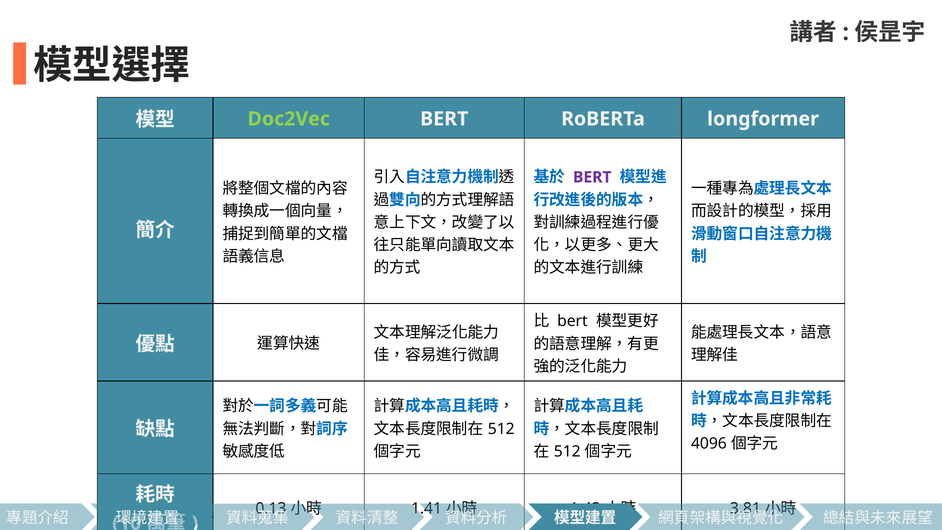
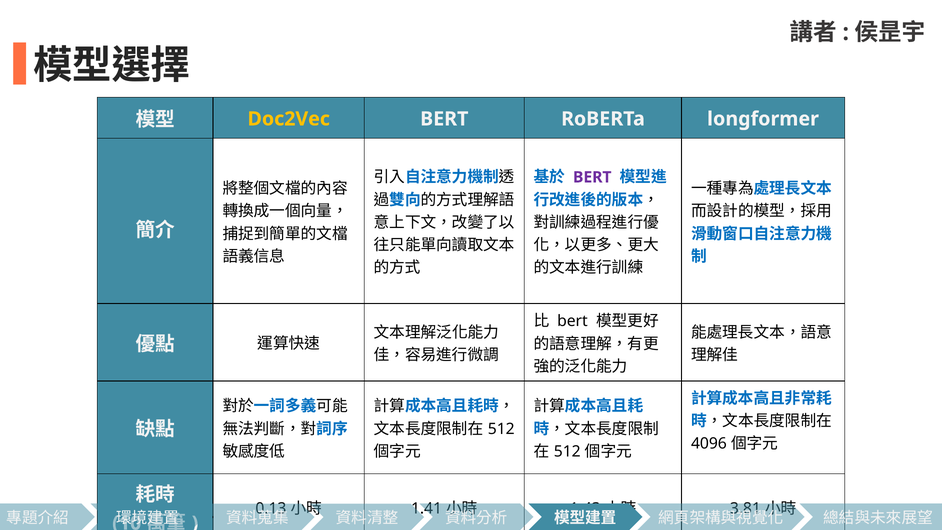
Doc2Vec colour: light green -> yellow (289, 119)
